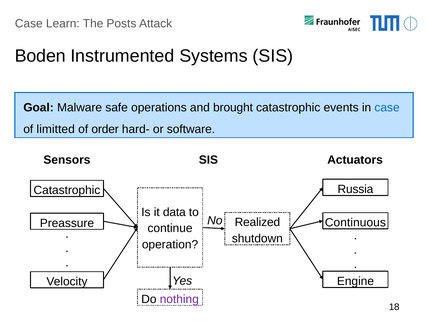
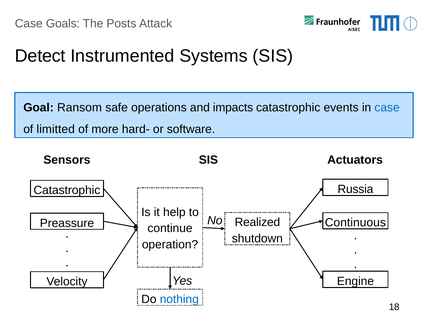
Learn: Learn -> Goals (63, 24)
Boden: Boden -> Detect (40, 56)
Malware: Malware -> Ransom (80, 108)
brought: brought -> impacts (233, 108)
order: order -> more (105, 129)
data: data -> help (174, 212)
nothing colour: purple -> blue (179, 299)
